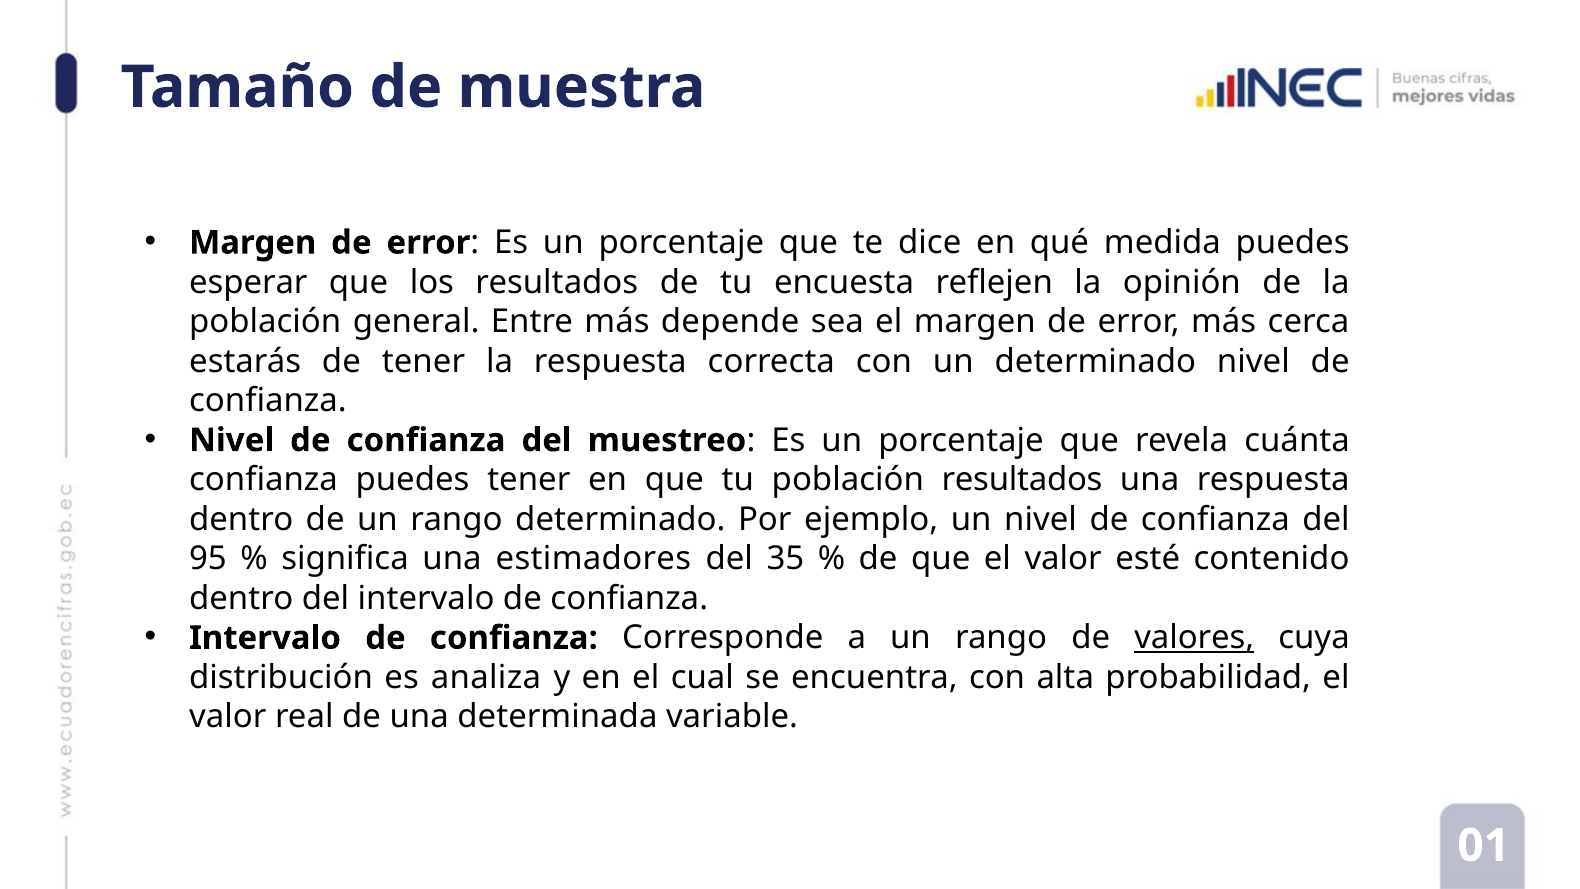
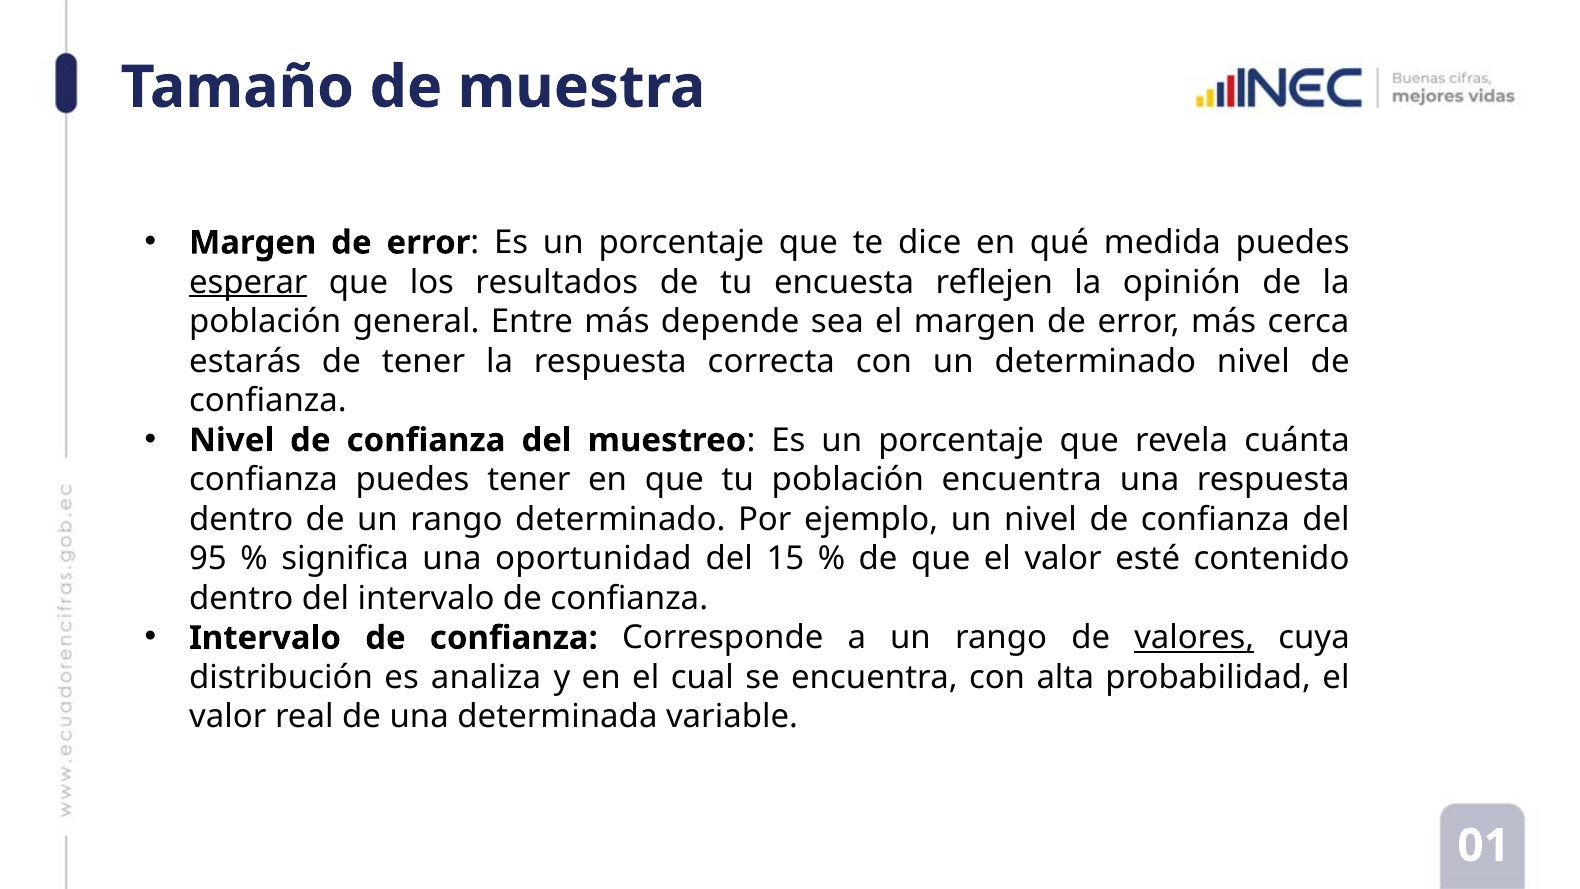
esperar underline: none -> present (248, 282)
población resultados: resultados -> encuentra (1022, 480)
estimadores: estimadores -> oportunidad (593, 559)
35: 35 -> 15 (785, 559)
